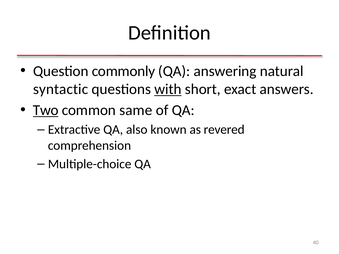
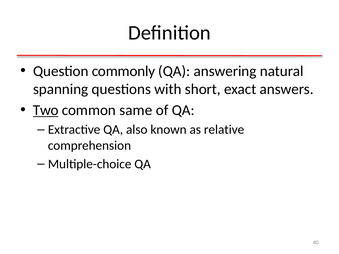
syntactic: syntactic -> spanning (61, 89)
with underline: present -> none (168, 89)
revered: revered -> relative (224, 130)
